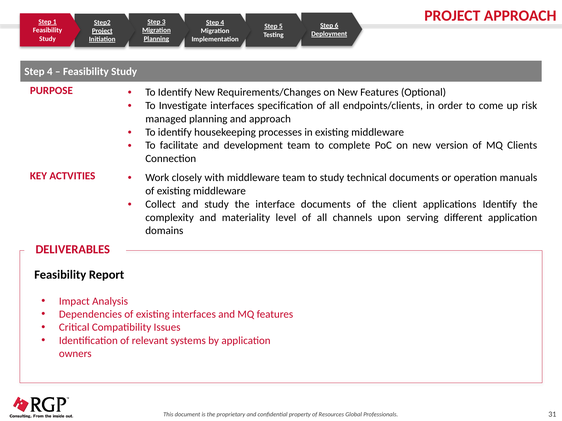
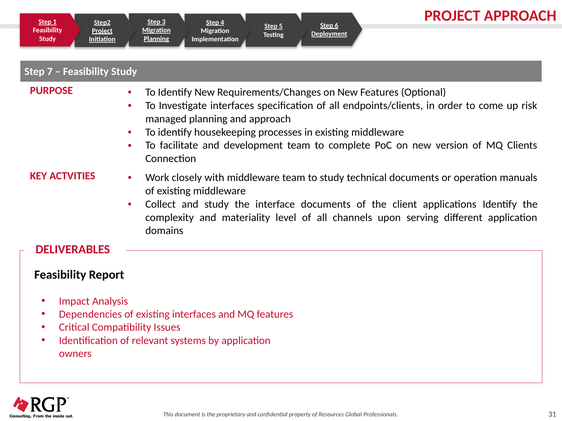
4: 4 -> 7 (50, 72)
